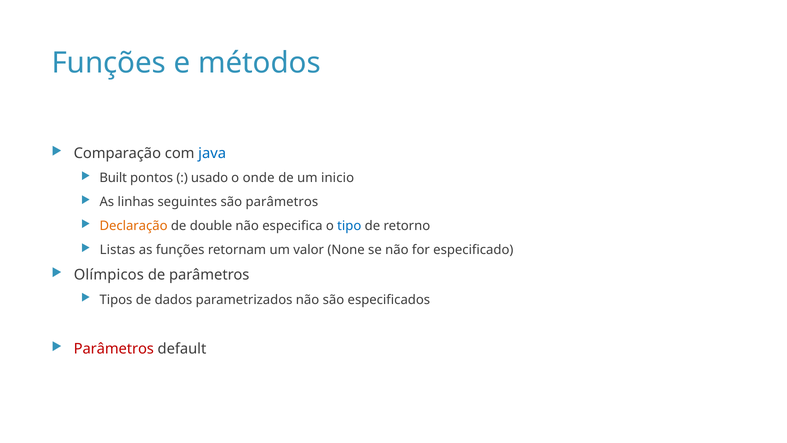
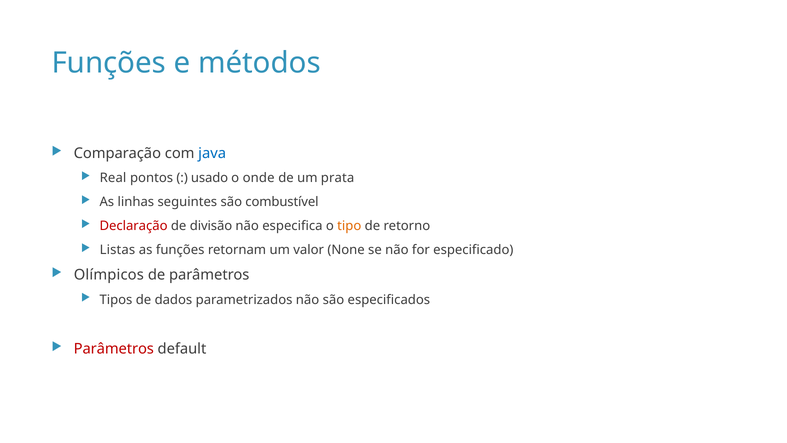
Built: Built -> Real (113, 178)
inicio: inicio -> prata (338, 178)
são parâmetros: parâmetros -> combustível (282, 202)
Declaração colour: orange -> red (134, 226)
double: double -> divisão (211, 226)
tipo colour: blue -> orange (349, 226)
